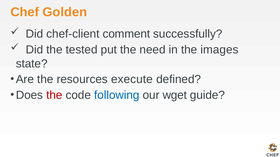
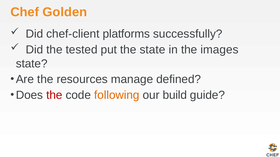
comment: comment -> platforms (126, 34)
the need: need -> state (152, 50)
execute: execute -> manage (132, 80)
following colour: blue -> orange (117, 95)
wget: wget -> build (175, 95)
